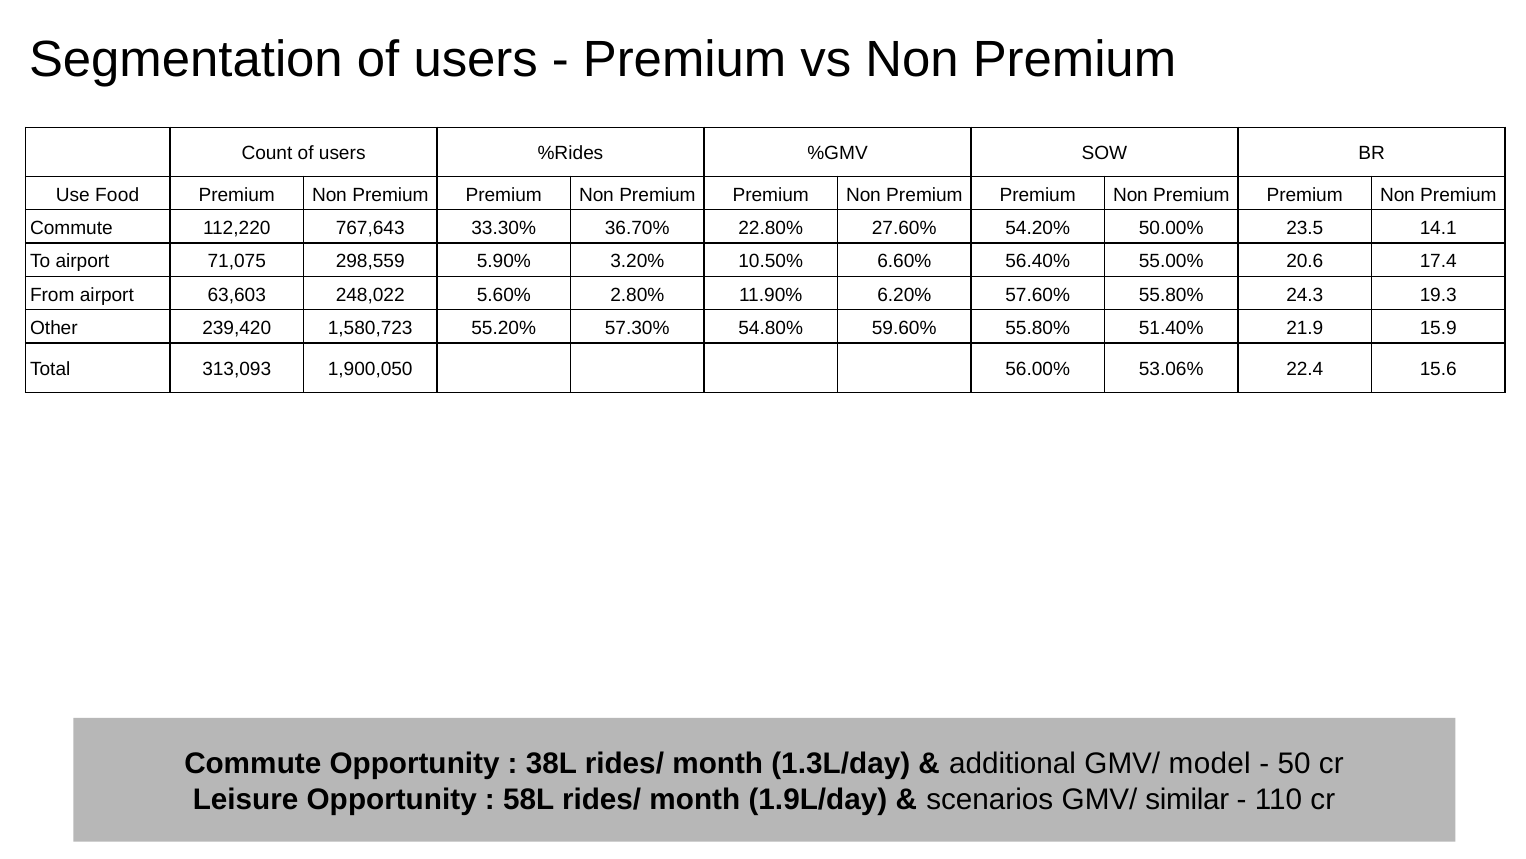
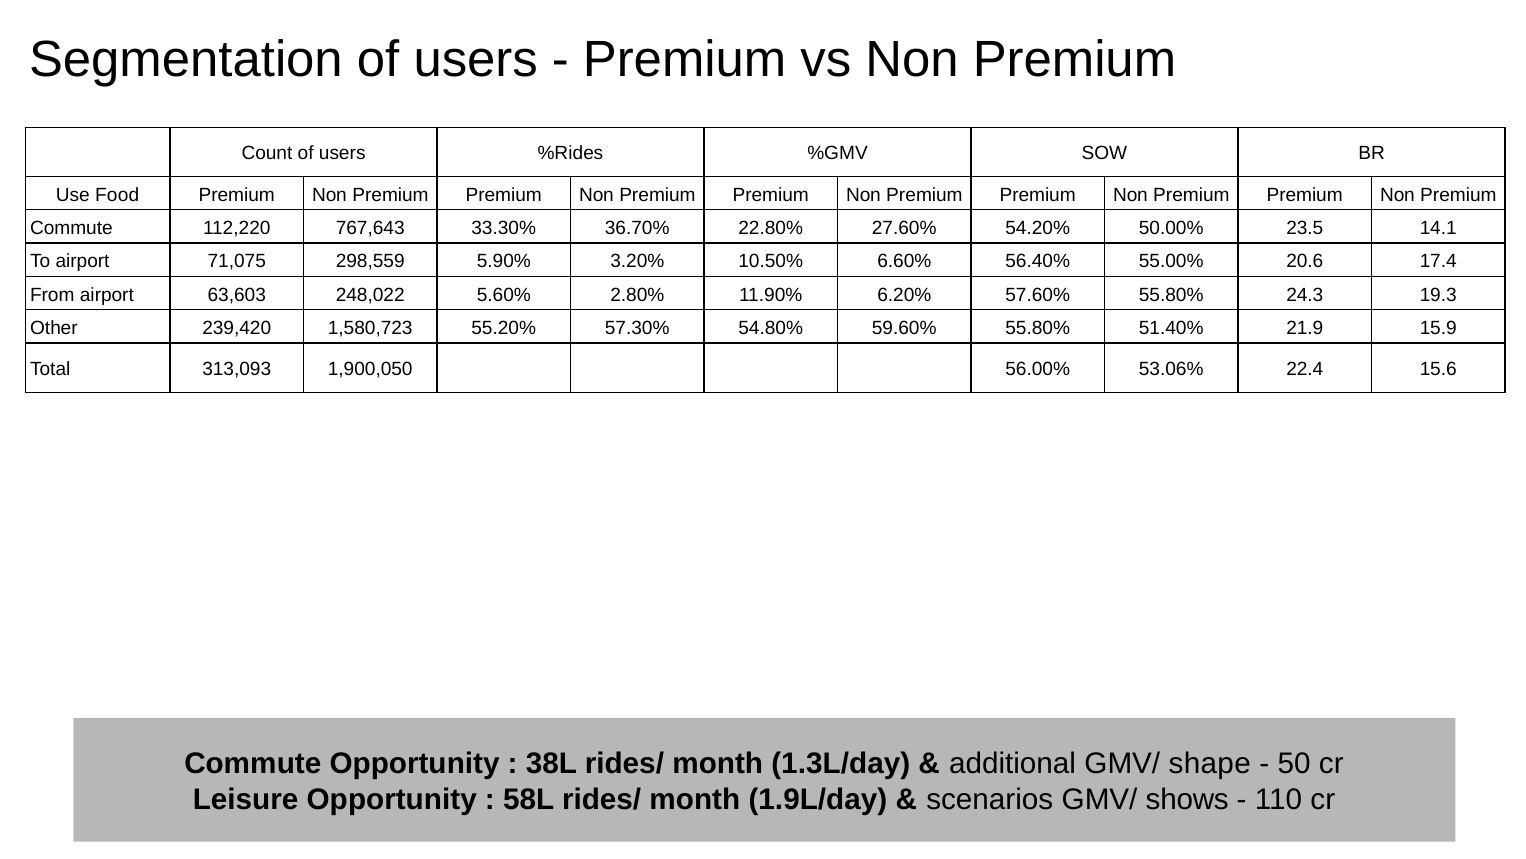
model: model -> shape (1210, 763)
similar: similar -> shows (1187, 799)
